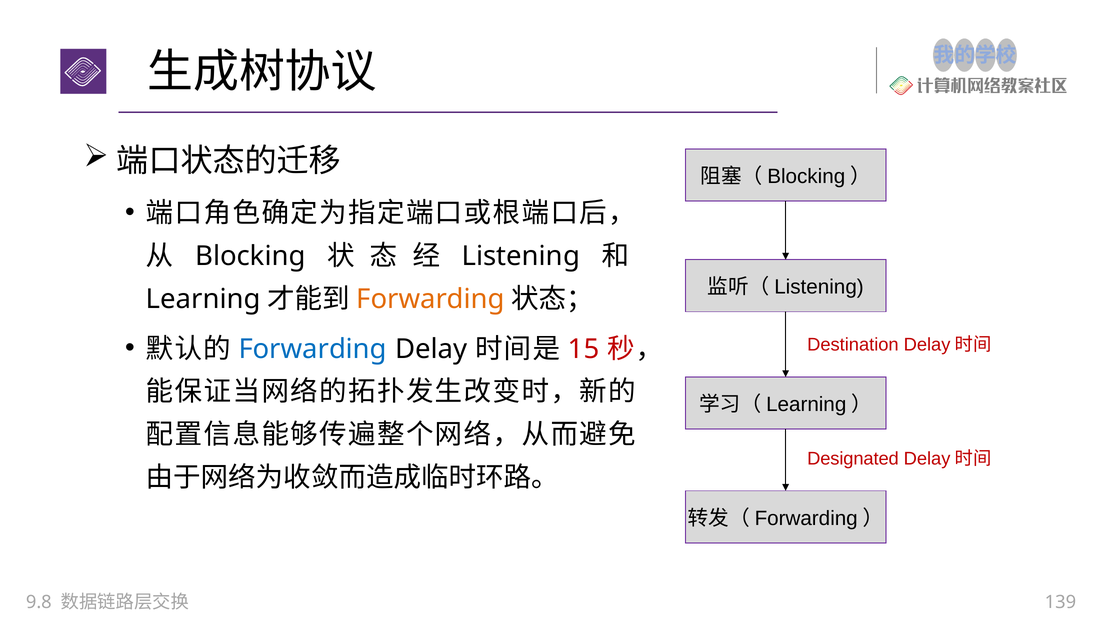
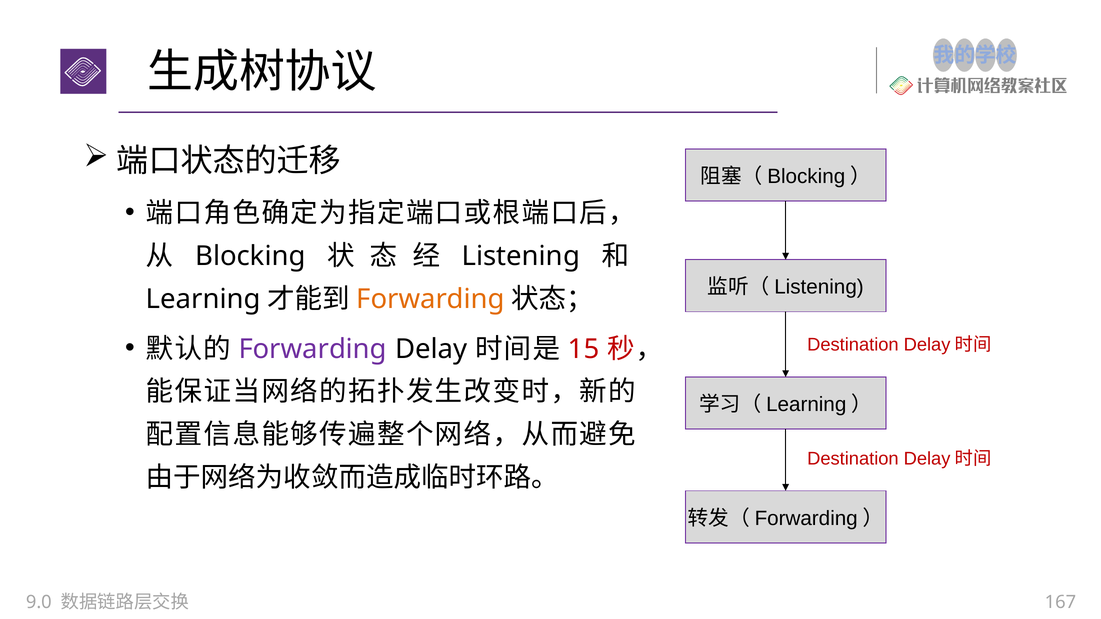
Forwarding colour: blue -> purple (313, 349)
Designated: Designated -> Destination (853, 459)
9.8: 9.8 -> 9.0 (39, 602)
139: 139 -> 167 (1060, 602)
